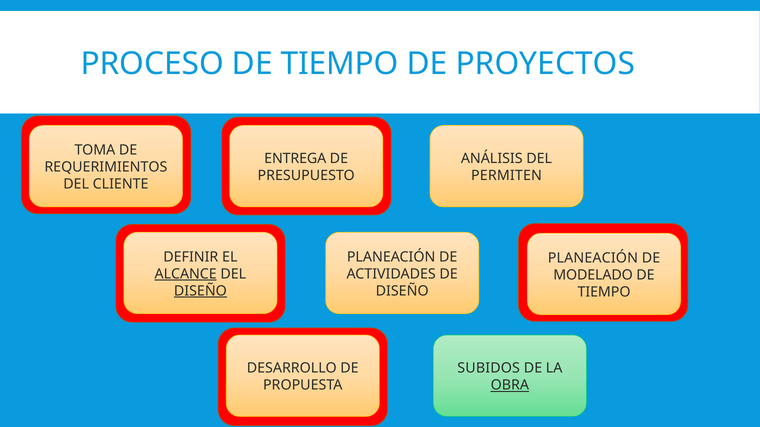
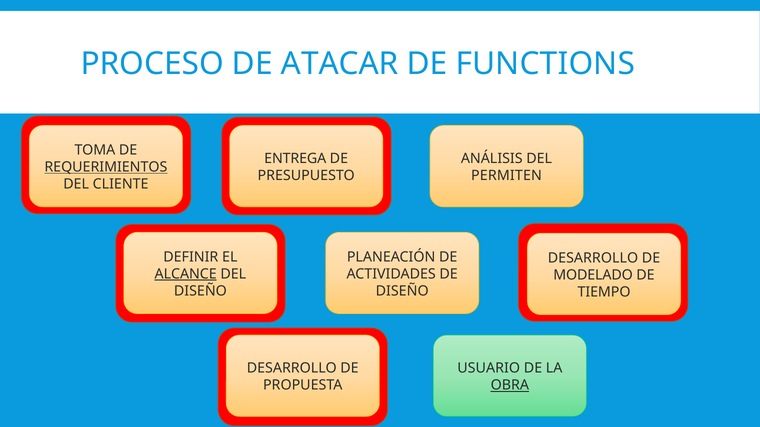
PROCESO DE TIEMPO: TIEMPO -> ATACAR (340, 64)
PROYECTOS: PROYECTOS -> FUNCTIONS (545, 64)
REQUERIMIENTOS underline: none -> present (106, 167)
PLANEACIÓN: PLANEACIÓN -> DESARROLLO (593, 258)
DISEÑO underline: present -> none (200, 291)
SUBIDOS: SUBIDOS -> USUARIO (489, 369)
